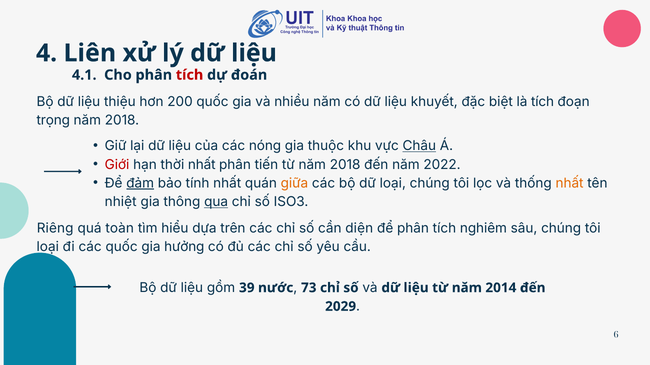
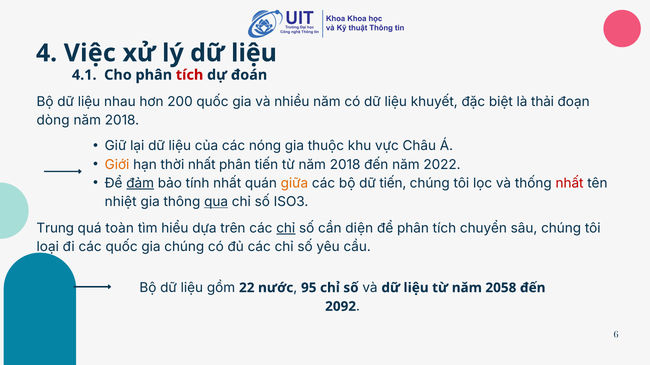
Liên: Liên -> Việc (90, 53)
thiệu: thiệu -> nhau (120, 102)
là tích: tích -> thải (543, 102)
trọng: trọng -> dòng (53, 121)
Châu underline: present -> none (419, 146)
Giới colour: red -> orange (117, 165)
dữ loại: loại -> tiến (393, 184)
nhất colour: orange -> red (570, 184)
Riêng: Riêng -> Trung (55, 229)
chỉ underline: none -> present (286, 229)
nghiêm: nghiêm -> chuyển (483, 229)
gia hưởng: hưởng -> chúng (184, 247)
39: 39 -> 22 (247, 288)
73: 73 -> 95 (309, 288)
2014: 2014 -> 2058 (501, 288)
2029: 2029 -> 2092 (341, 307)
